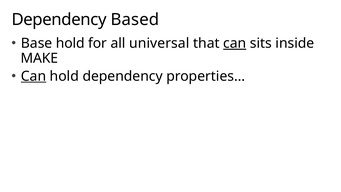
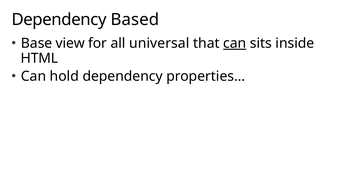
Base hold: hold -> view (70, 43)
MAKE: MAKE -> HTML (39, 58)
Can underline: present -> none (34, 76)
